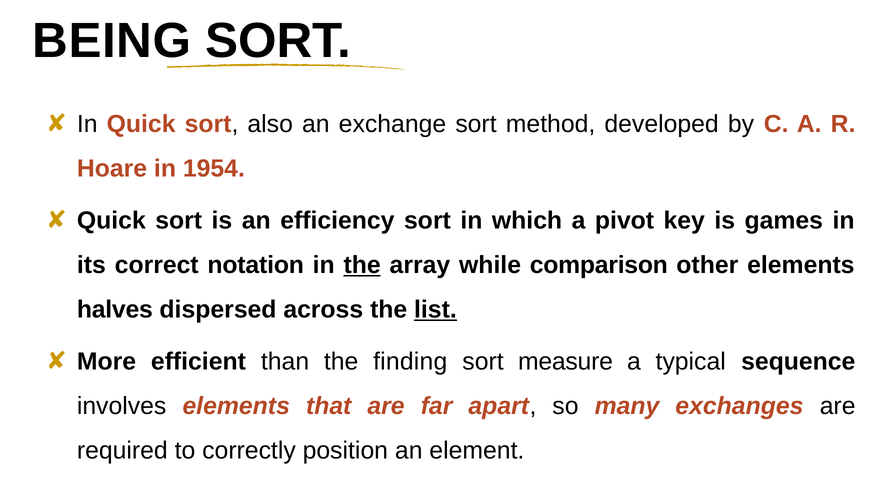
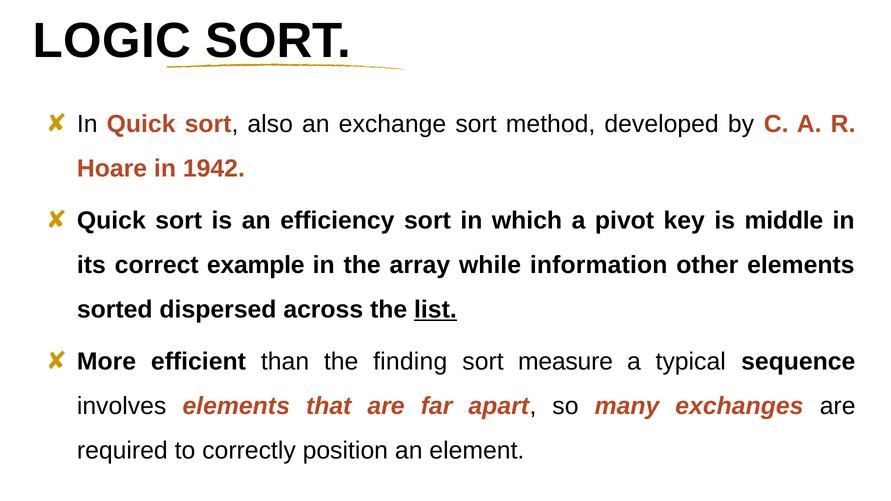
BEING: BEING -> LOGIC (112, 41)
1954: 1954 -> 1942 (214, 169)
games: games -> middle (784, 221)
notation: notation -> example (256, 265)
the underline: present -> none (362, 265)
comparison: comparison -> information (599, 265)
halves: halves -> sorted (115, 310)
